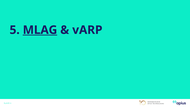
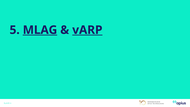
vARP underline: none -> present (87, 30)
